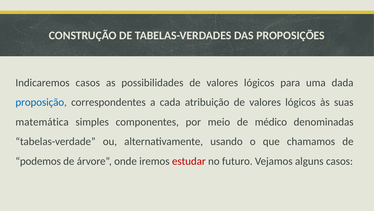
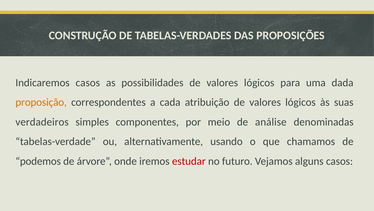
proposição colour: blue -> orange (41, 102)
matemática: matemática -> verdadeiros (42, 122)
médico: médico -> análise (271, 122)
